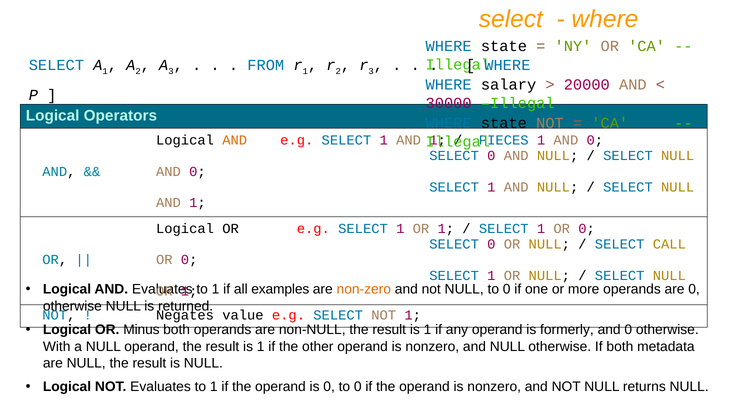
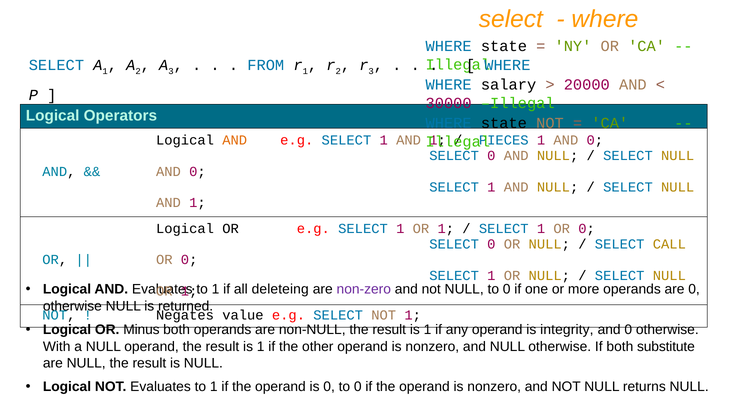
examples: examples -> deleteing (280, 289)
non-zero colour: orange -> purple (364, 289)
formerly: formerly -> integrity (567, 330)
metadata: metadata -> substitute (666, 346)
